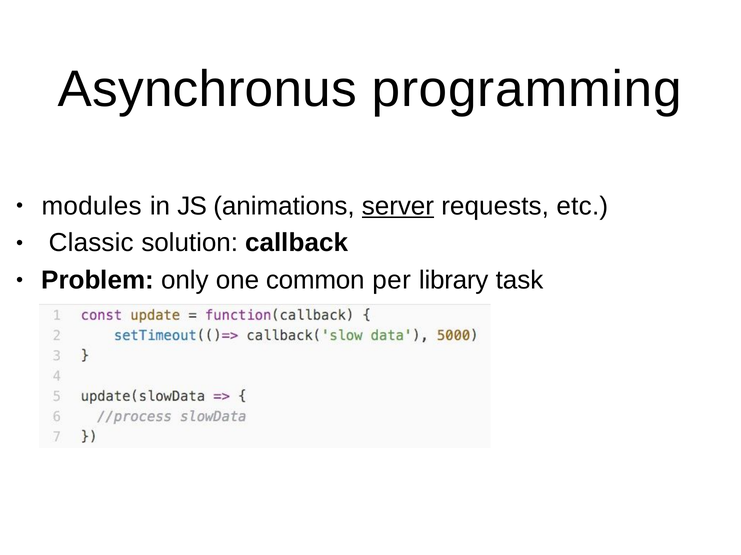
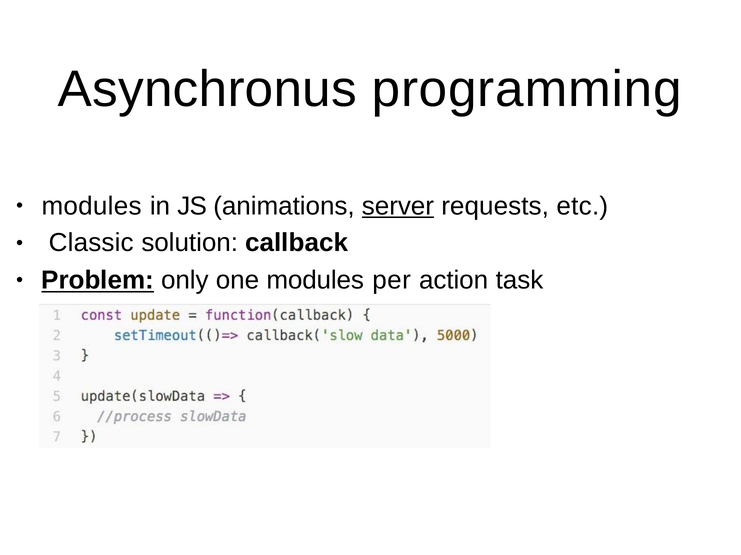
Problem underline: none -> present (98, 281)
one common: common -> modules (315, 281)
library: library -> action (454, 281)
